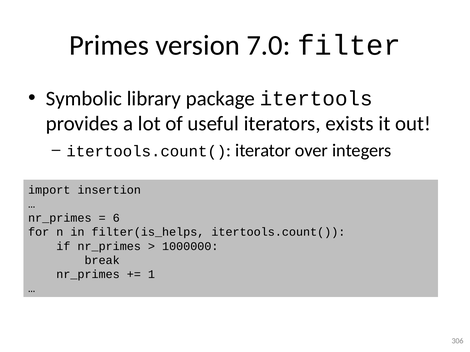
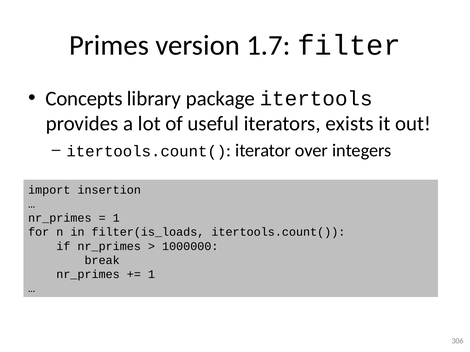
7.0: 7.0 -> 1.7 (268, 45)
Symbolic: Symbolic -> Concepts (84, 99)
6: 6 -> 1 (116, 218)
filter(is_helps: filter(is_helps -> filter(is_loads (148, 232)
